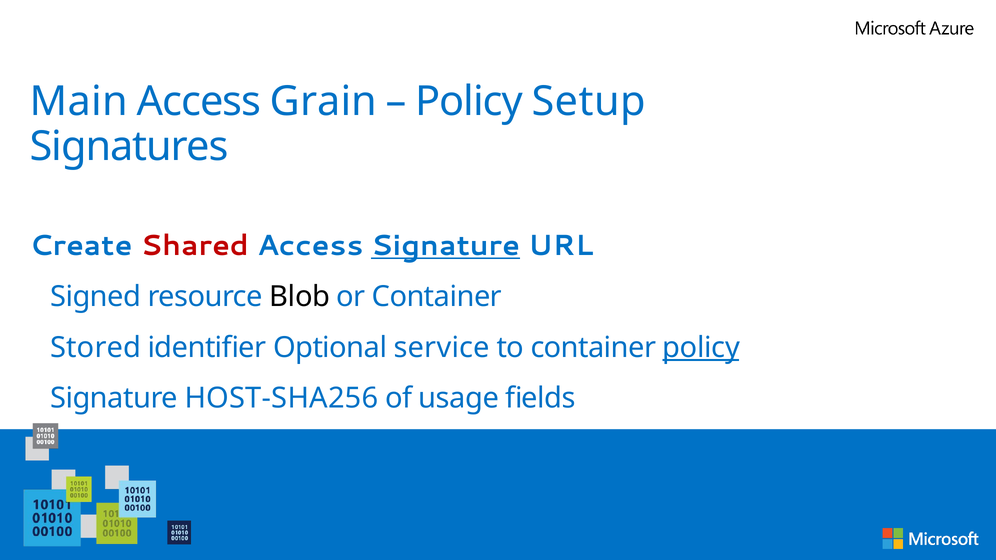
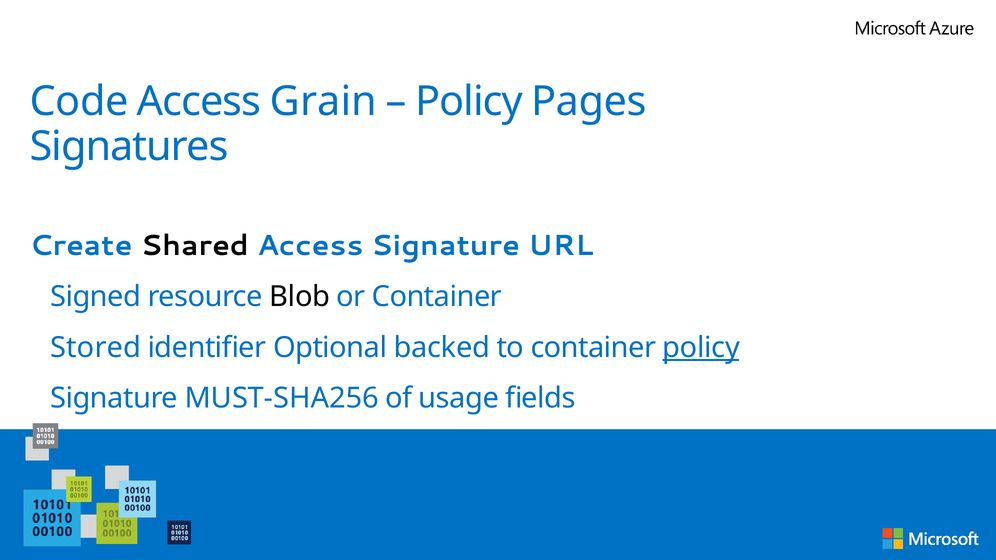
Main: Main -> Code (79, 102)
Setup: Setup -> Pages (589, 102)
Shared colour: red -> black (195, 246)
Signature underline: present -> none (446, 246)
service: service -> backed (442, 348)
HOST-SHA256: HOST-SHA256 -> MUST-SHA256 (282, 399)
